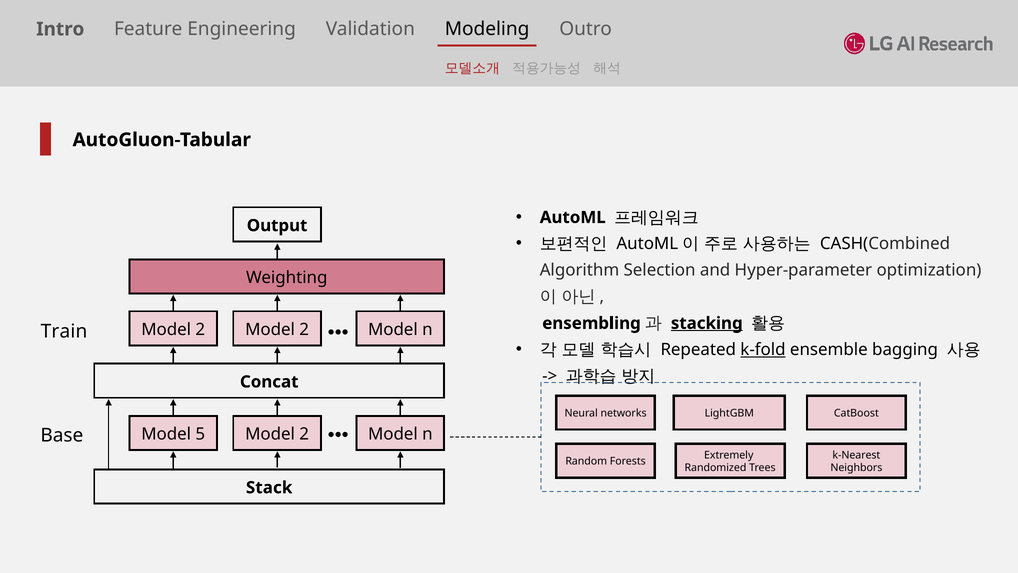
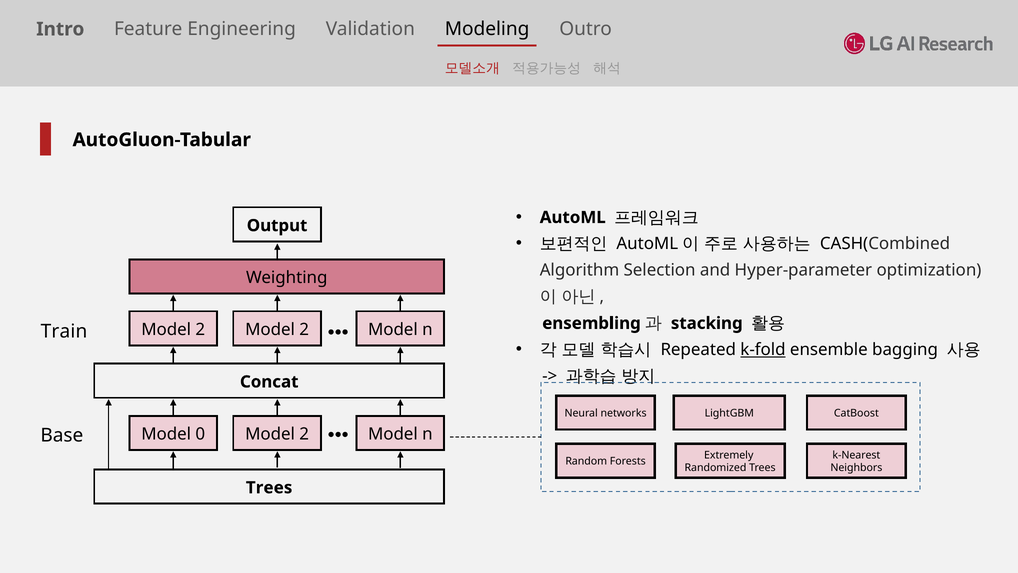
stacking underline: present -> none (707, 323)
5: 5 -> 0 (200, 434)
Stack: Stack -> Trees (269, 487)
